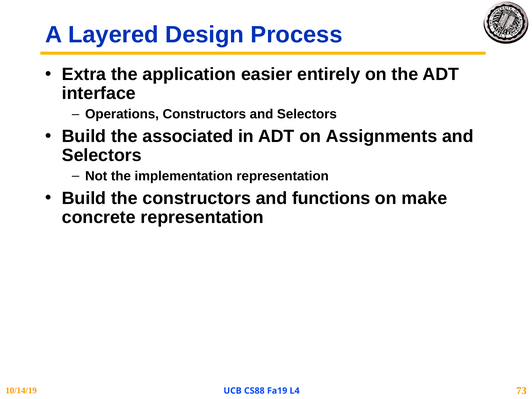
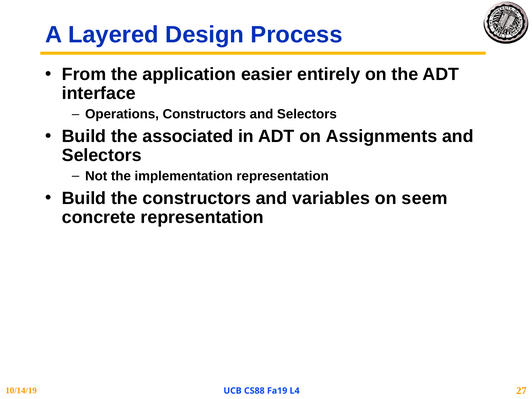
Extra: Extra -> From (84, 74)
functions: functions -> variables (331, 198)
make: make -> seem (425, 198)
73: 73 -> 27 (521, 391)
